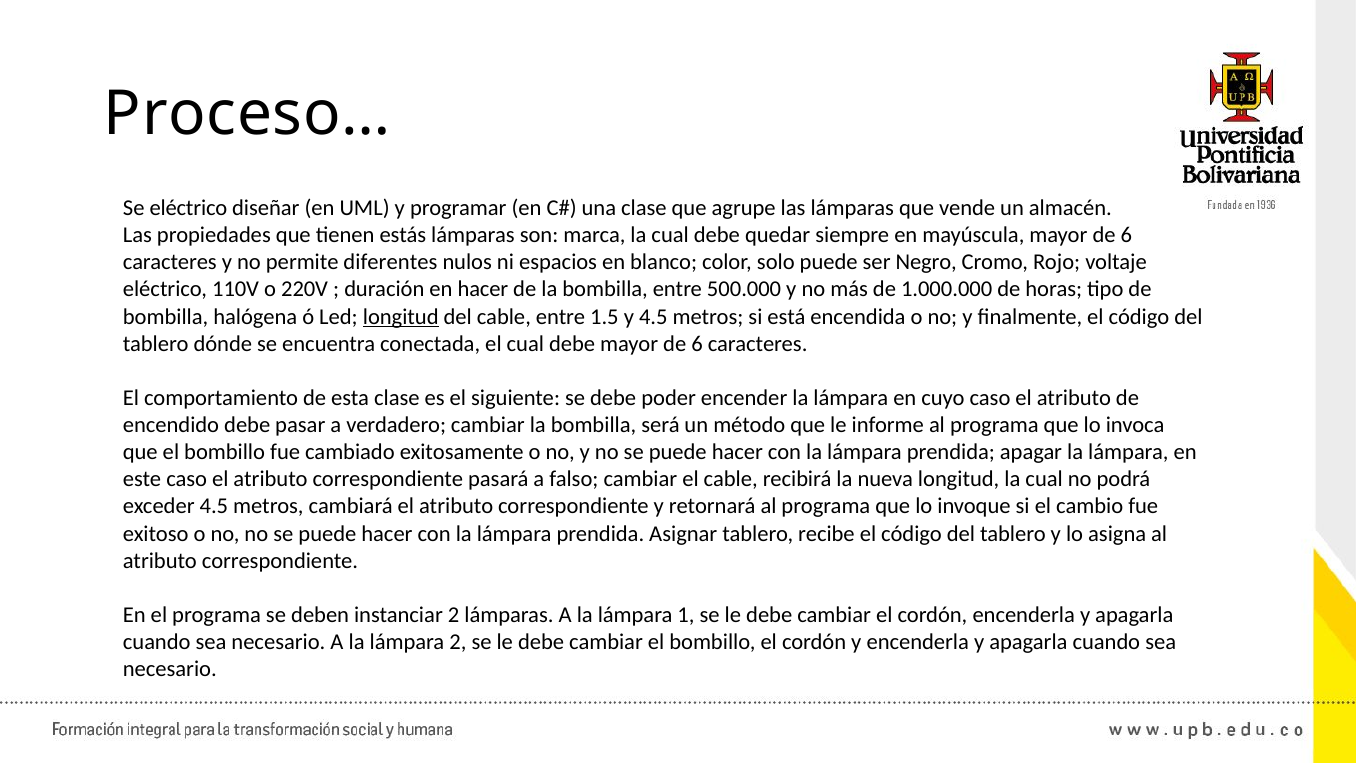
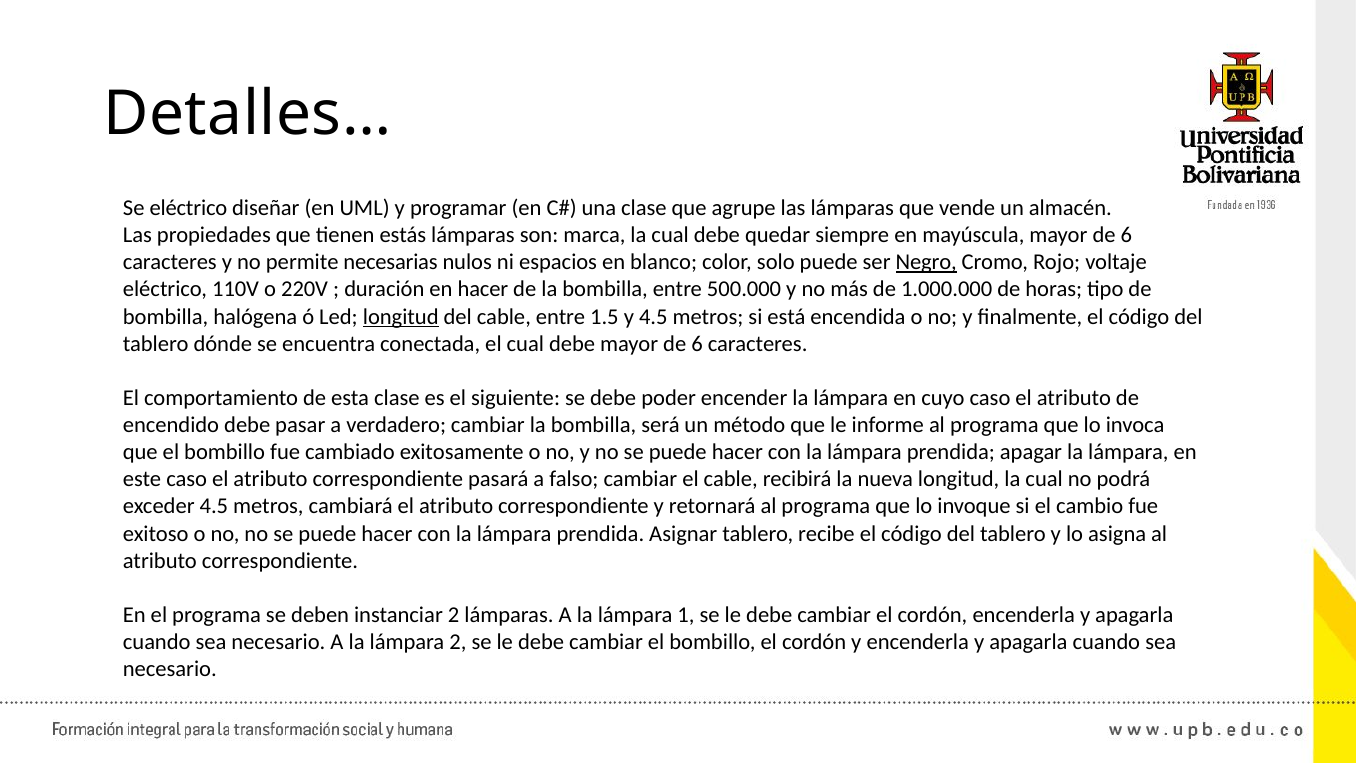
Proceso…: Proceso… -> Detalles… (247, 114)
diferentes: diferentes -> necesarias (391, 262)
Negro underline: none -> present (926, 262)
